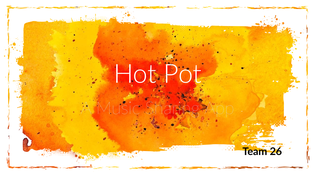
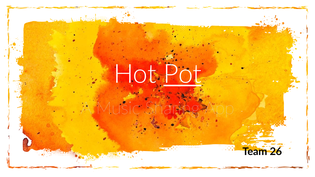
Pot underline: none -> present (183, 74)
